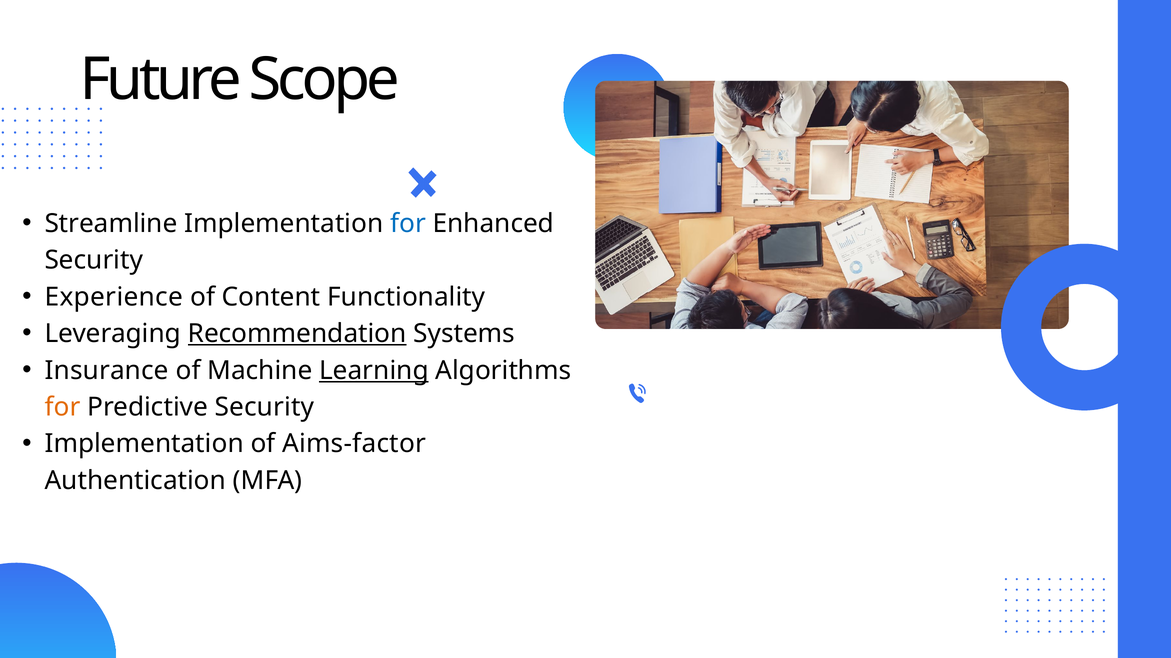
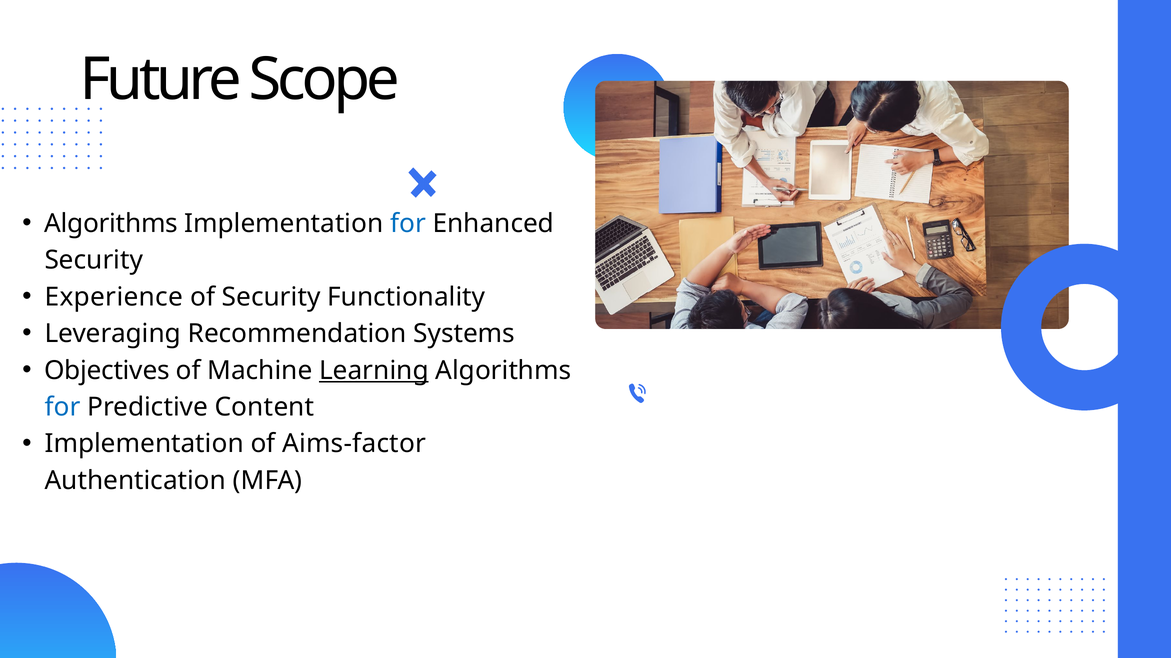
Streamline: Streamline -> Algorithms (111, 224)
of Content: Content -> Security (271, 297)
Recommendation underline: present -> none (297, 334)
Insurance: Insurance -> Objectives (107, 371)
for colour: orange -> blue (63, 408)
Predictive Security: Security -> Content (265, 408)
